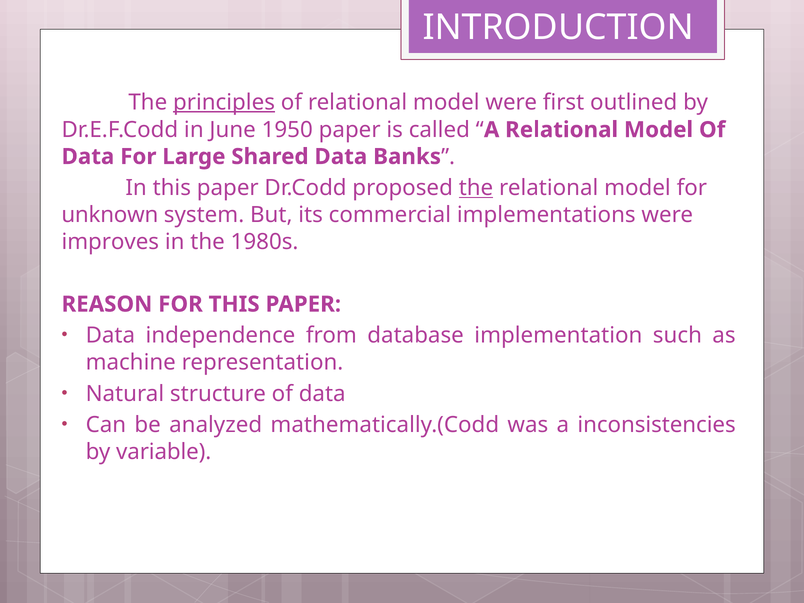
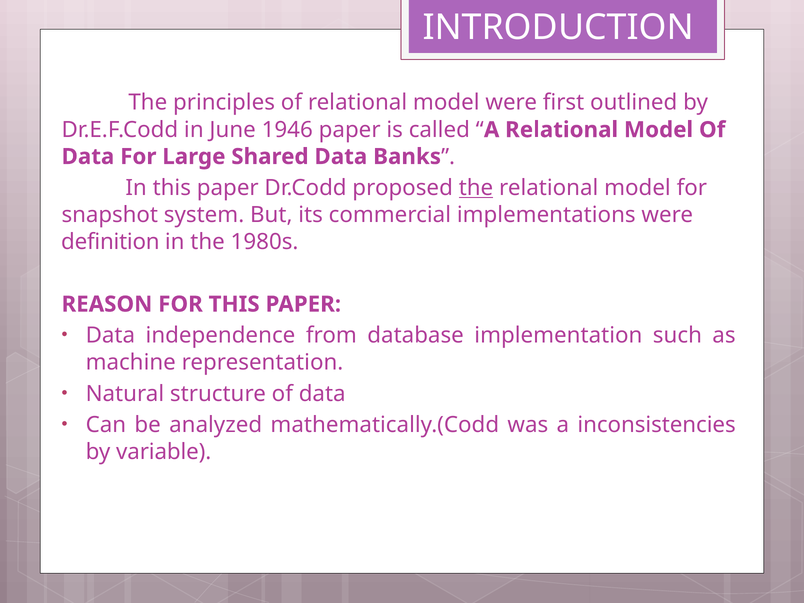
principles underline: present -> none (224, 102)
1950: 1950 -> 1946 (287, 130)
unknown: unknown -> snapshot (110, 215)
improves: improves -> definition (110, 242)
